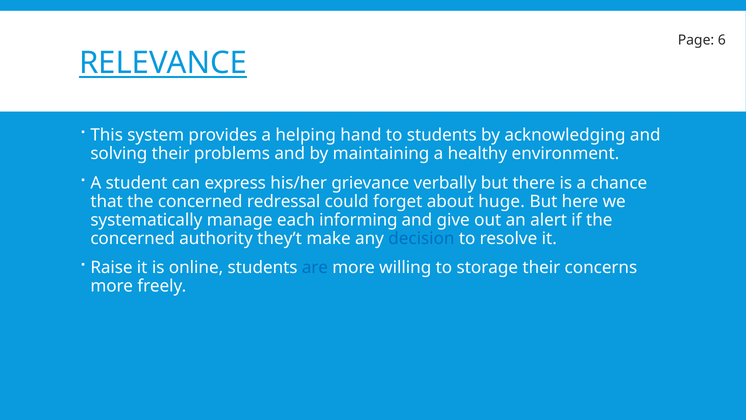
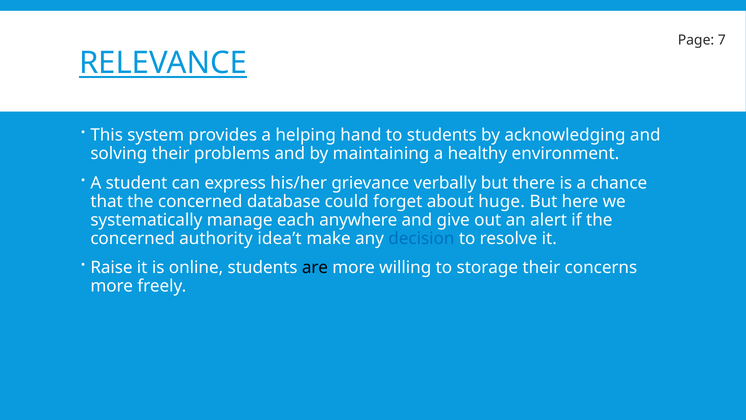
6: 6 -> 7 (722, 40)
redressal: redressal -> database (284, 201)
informing: informing -> anywhere (358, 220)
they’t: they’t -> idea’t (279, 238)
are colour: blue -> black (315, 268)
